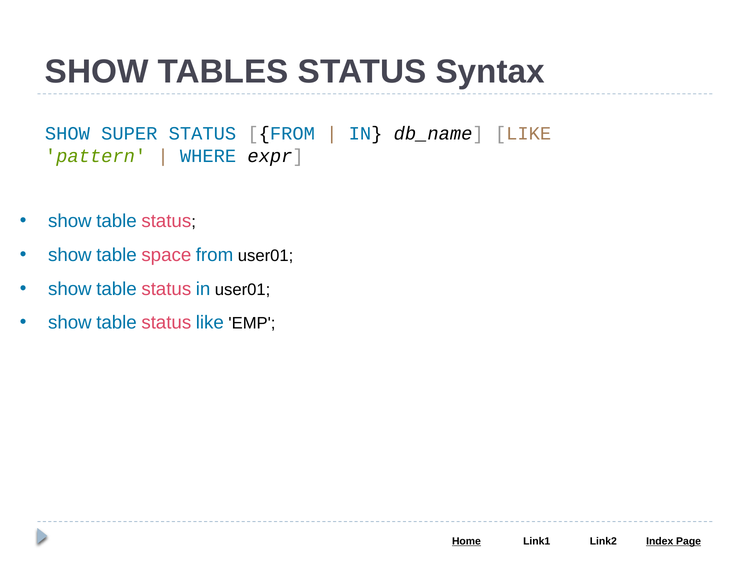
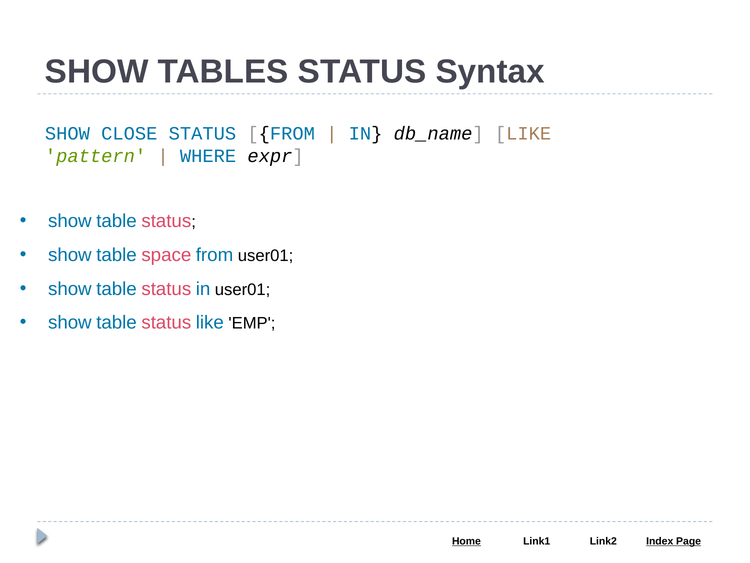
SUPER: SUPER -> CLOSE (129, 133)
